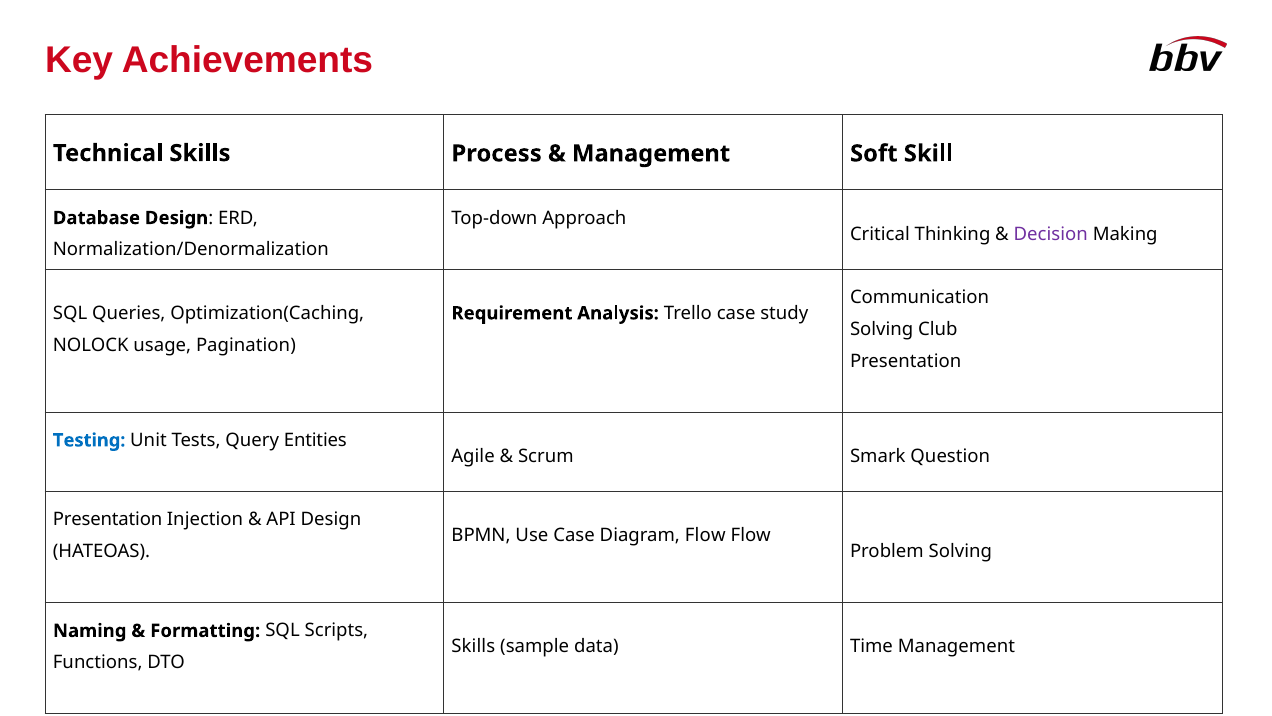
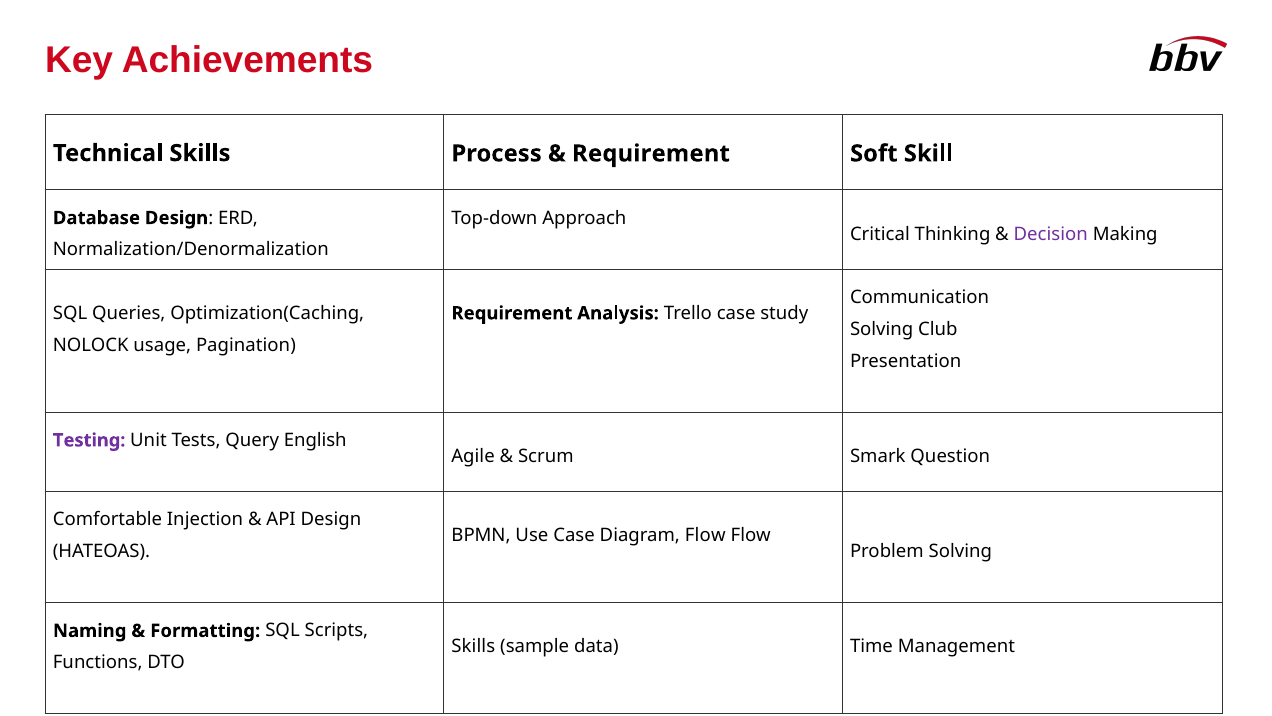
Management: Management -> Requirement (651, 153)
Testing colour: blue -> purple (89, 440)
Entities: Entities -> English (315, 440)
Presentation: Presentation -> Comfortable (108, 519)
